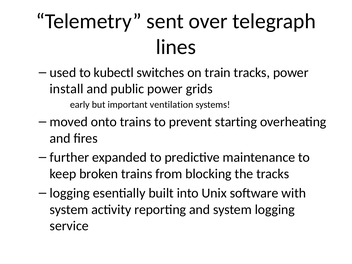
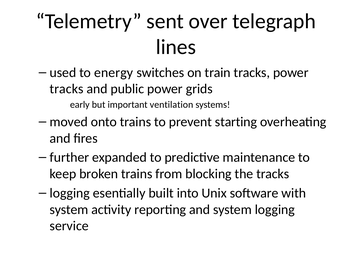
kubectl: kubectl -> energy (114, 73)
install: install -> tracks (67, 89)
